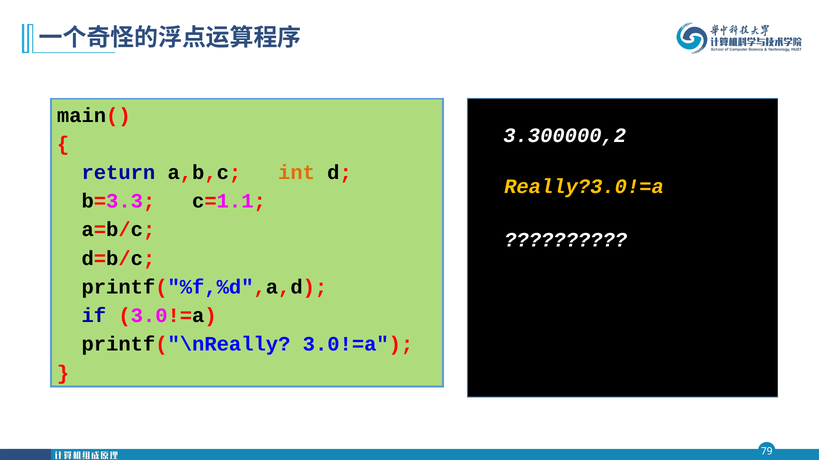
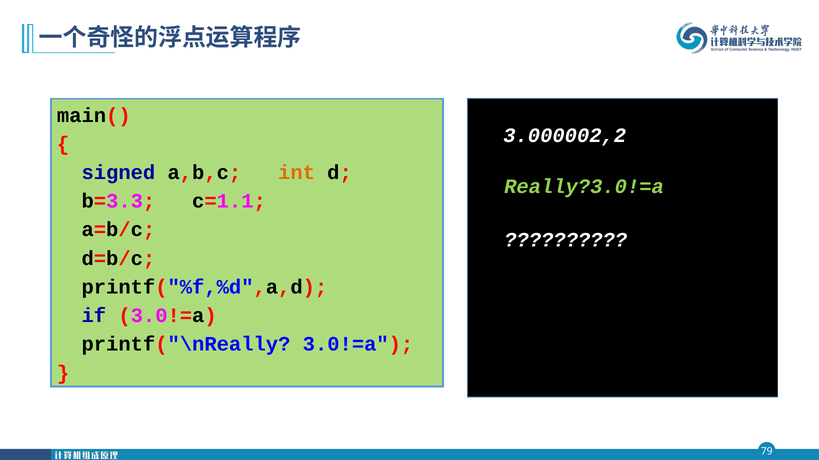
3.300000,2: 3.300000,2 -> 3.000002,2 (565, 136)
return: return -> signed (118, 173)
Really?3.0!=a colour: yellow -> light green (584, 187)
